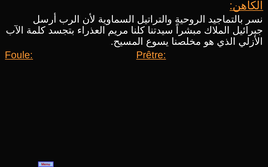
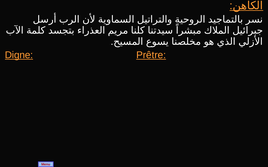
Foule: Foule -> Digne (19, 55)
